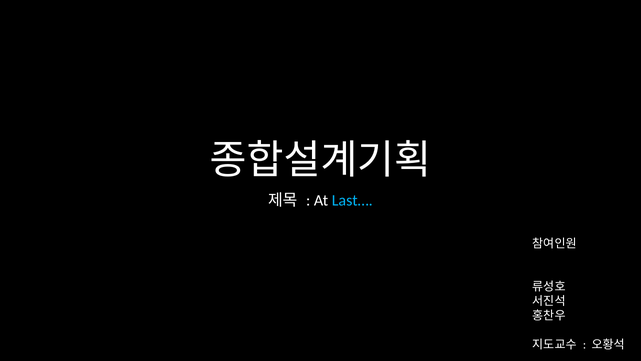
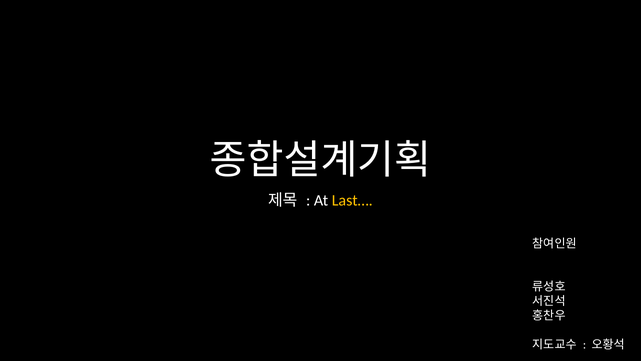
Last… colour: light blue -> yellow (352, 200)
